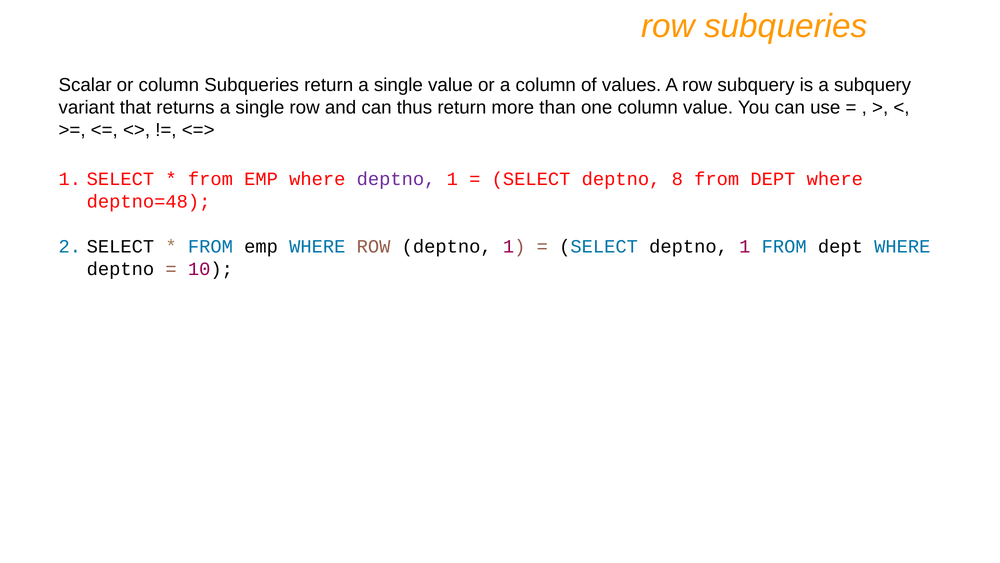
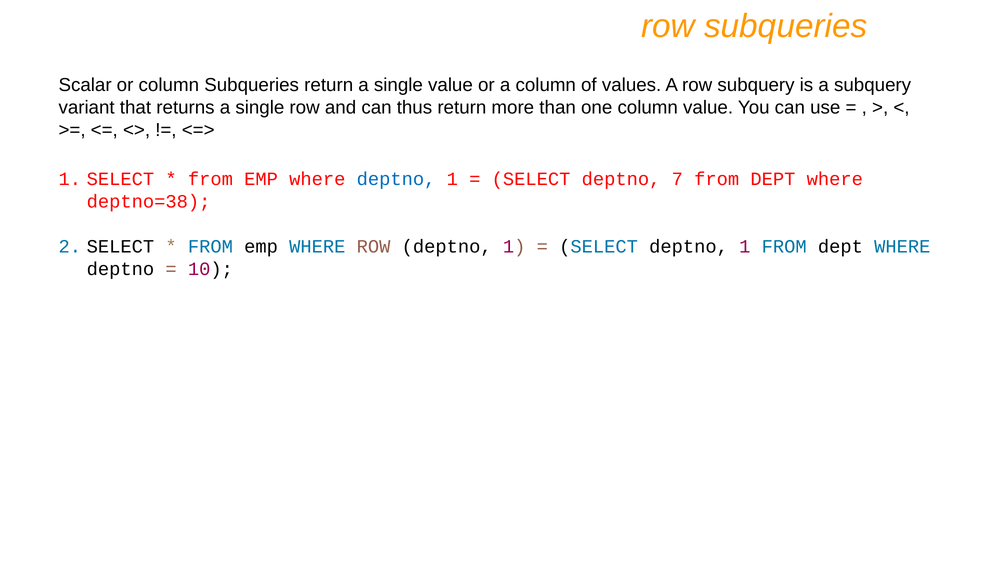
deptno colour: purple -> blue (396, 179)
8: 8 -> 7 (677, 179)
deptno=48: deptno=48 -> deptno=38 (149, 201)
